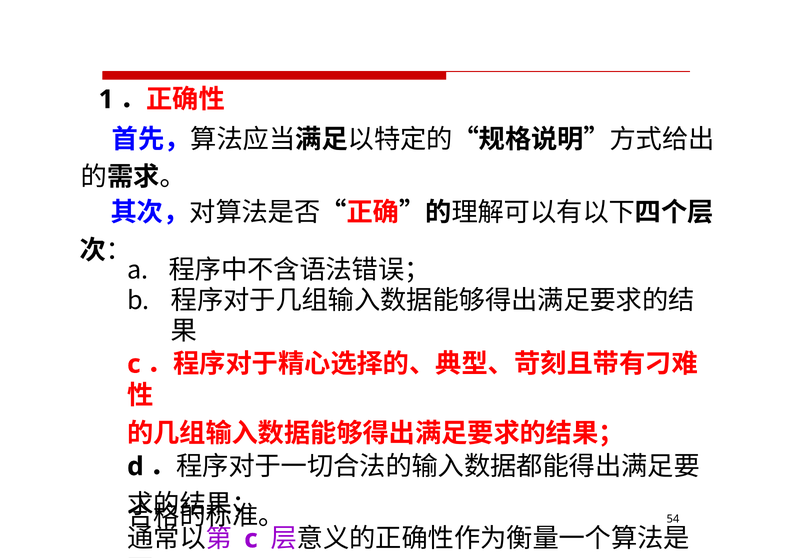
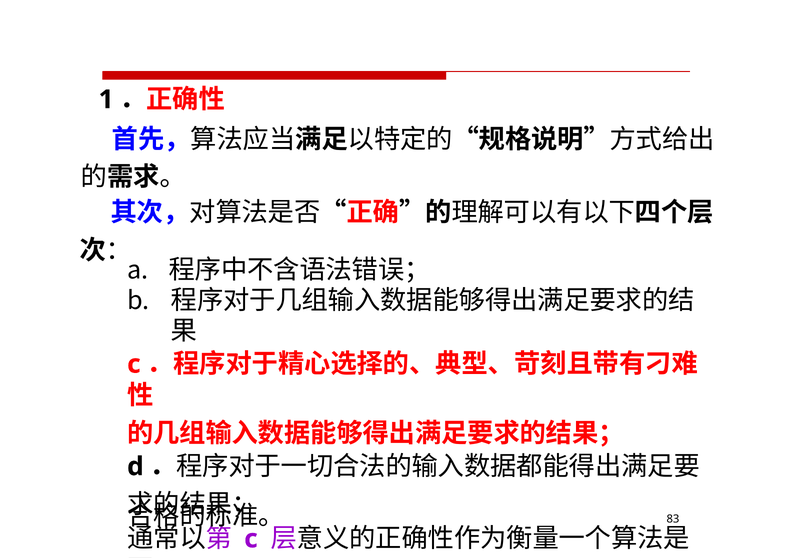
54: 54 -> 83 (673, 520)
